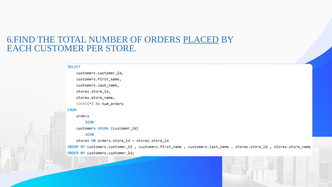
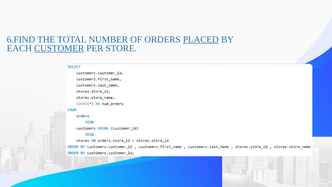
CUSTOMER underline: none -> present (59, 48)
